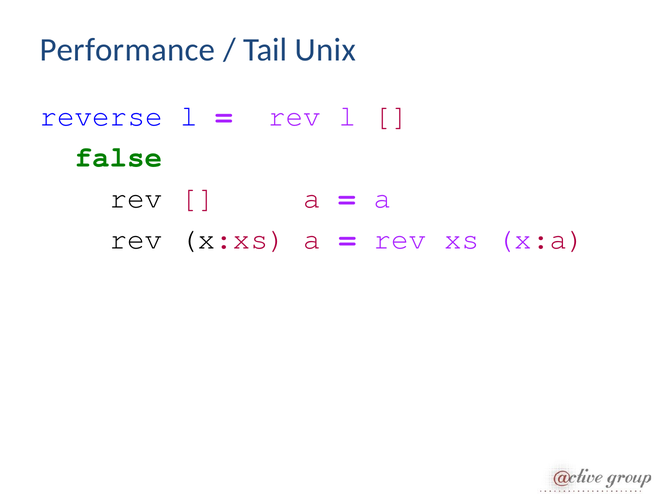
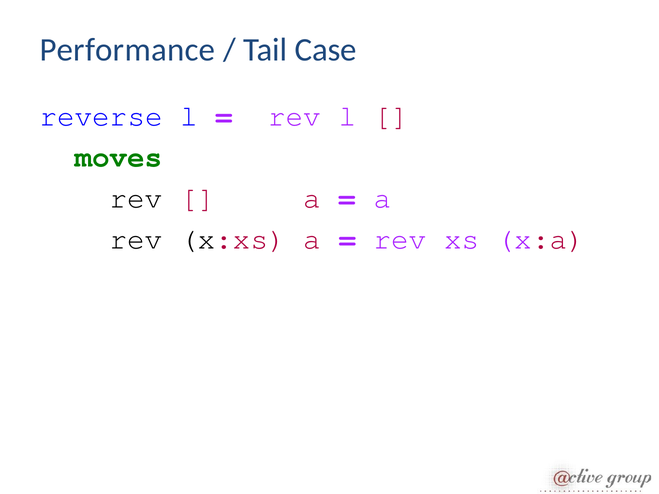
Unix: Unix -> Case (326, 50)
false: false -> moves (119, 157)
